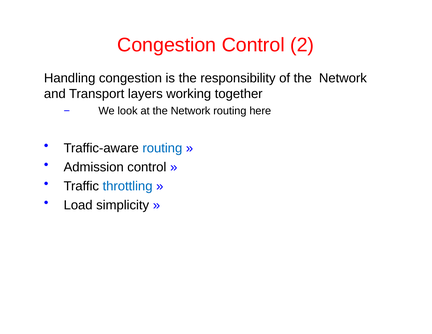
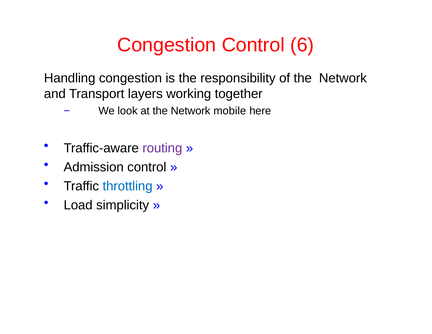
2: 2 -> 6 (302, 45)
Network routing: routing -> mobile (230, 111)
routing colour: blue -> purple (162, 148)
